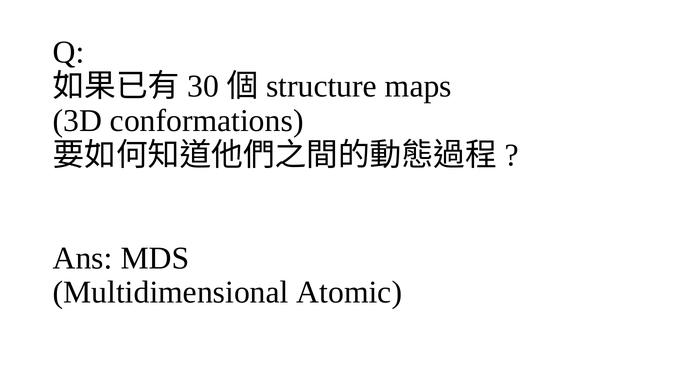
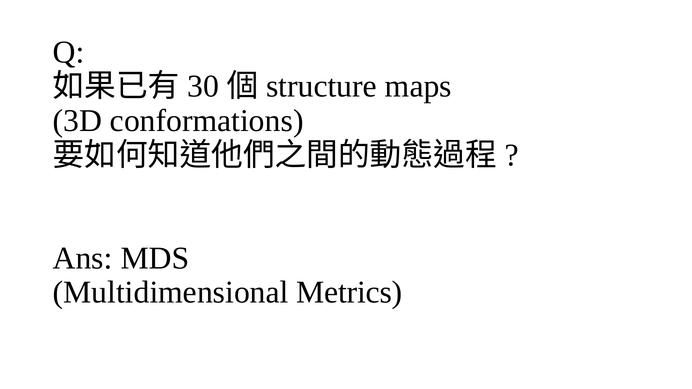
Atomic: Atomic -> Metrics (349, 293)
